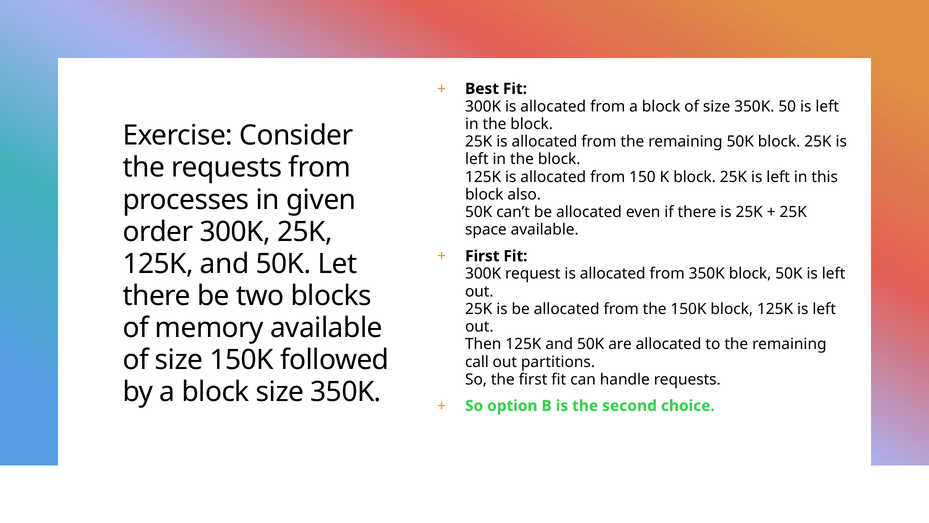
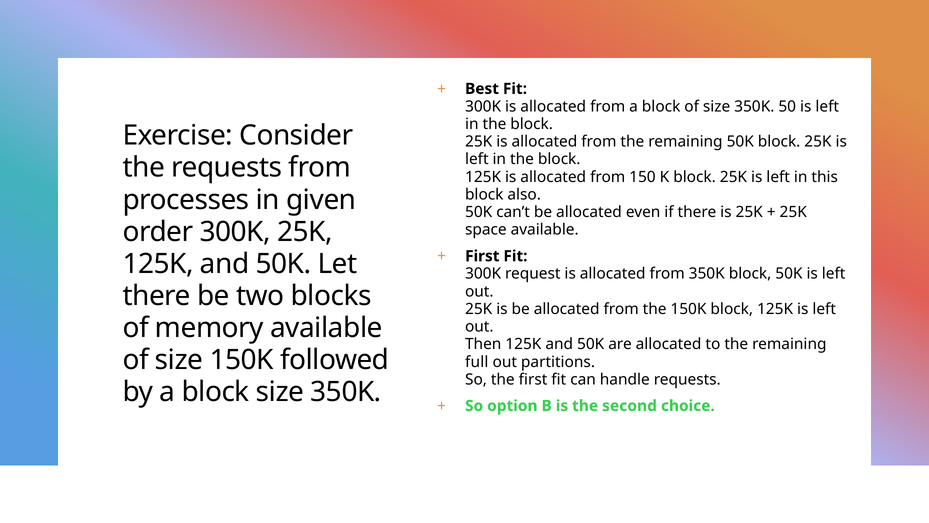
call: call -> full (477, 362)
